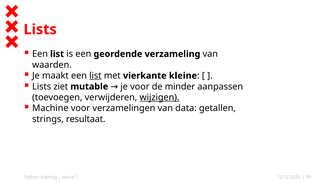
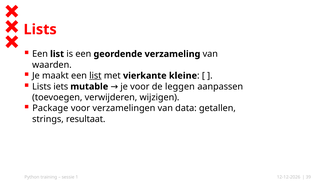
ziet: ziet -> iets (61, 86)
minder: minder -> leggen (180, 86)
wijzigen underline: present -> none (159, 97)
Machine: Machine -> Package (50, 108)
